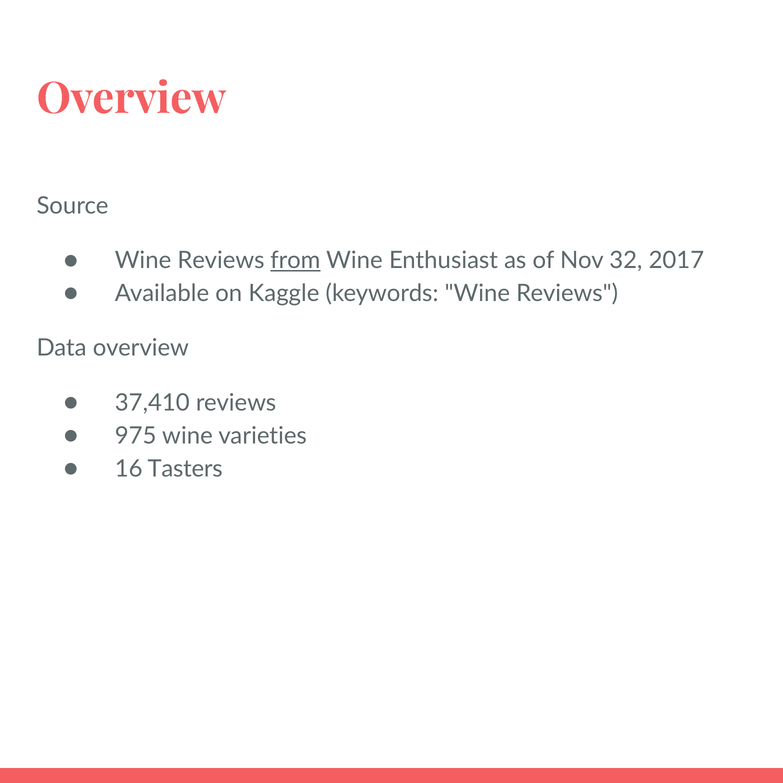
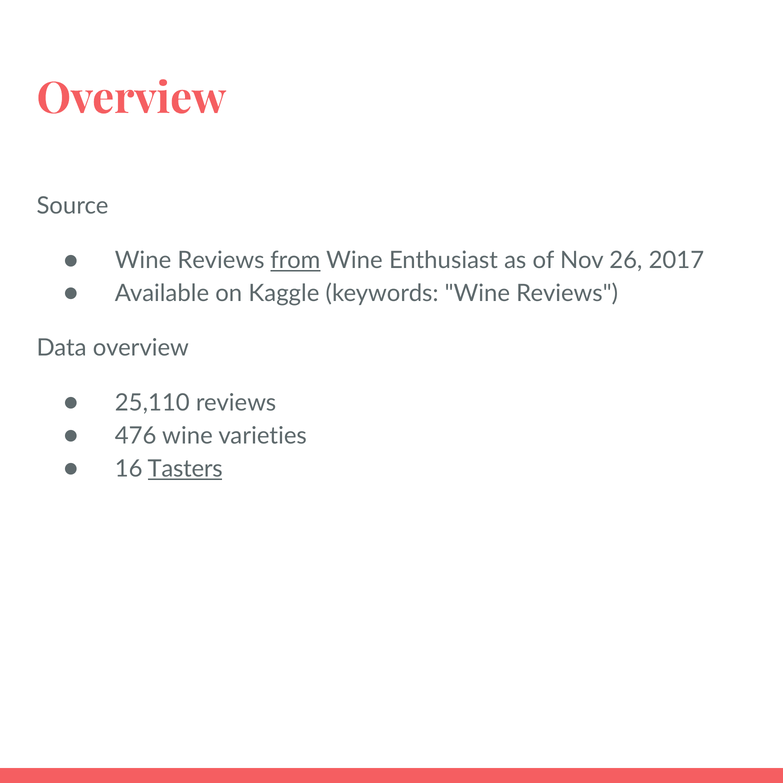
32: 32 -> 26 (626, 260)
37,410: 37,410 -> 25,110 (152, 403)
975: 975 -> 476 (136, 436)
Tasters underline: none -> present (185, 469)
